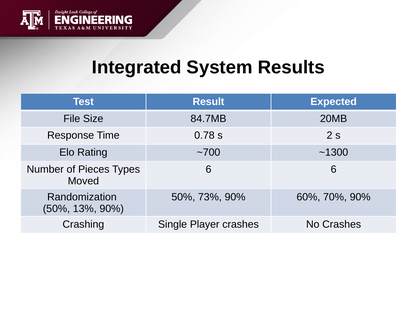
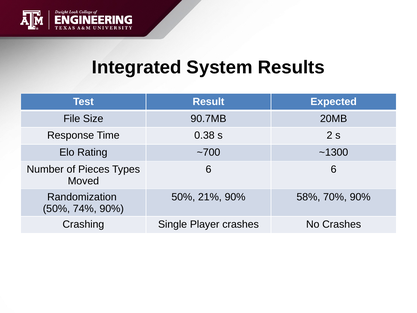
84.7MB: 84.7MB -> 90.7MB (208, 118)
0.78: 0.78 -> 0.38 (204, 135)
73%: 73% -> 21% (210, 197)
60%: 60% -> 58% (308, 197)
13%: 13% -> 74% (85, 208)
